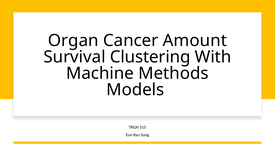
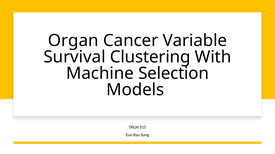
Amount: Amount -> Variable (195, 41)
Methods: Methods -> Selection (174, 74)
